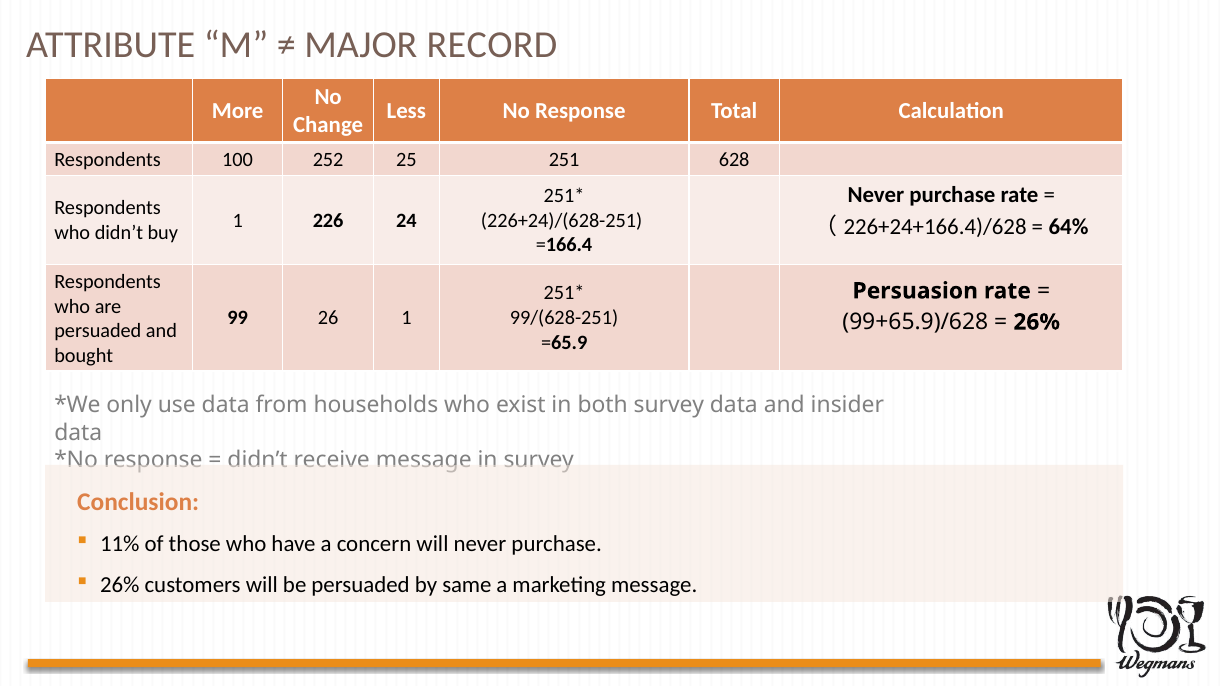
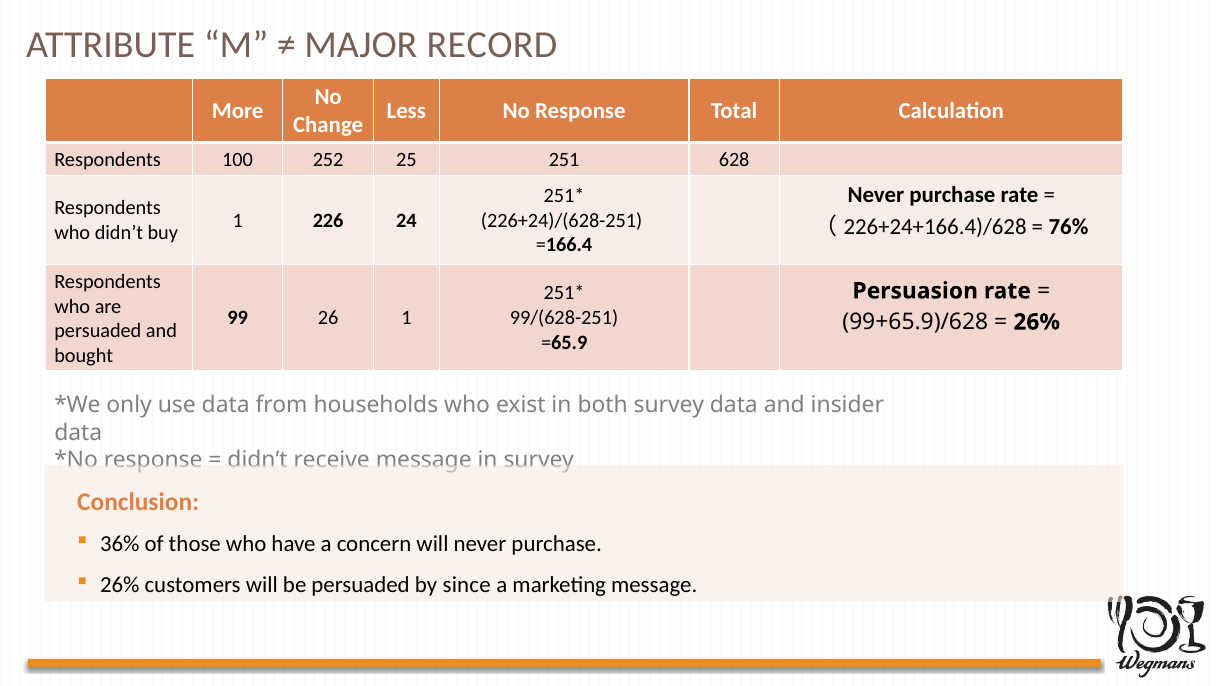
64%: 64% -> 76% (1069, 227)
11%: 11% -> 36% (120, 544)
same: same -> since (467, 586)
